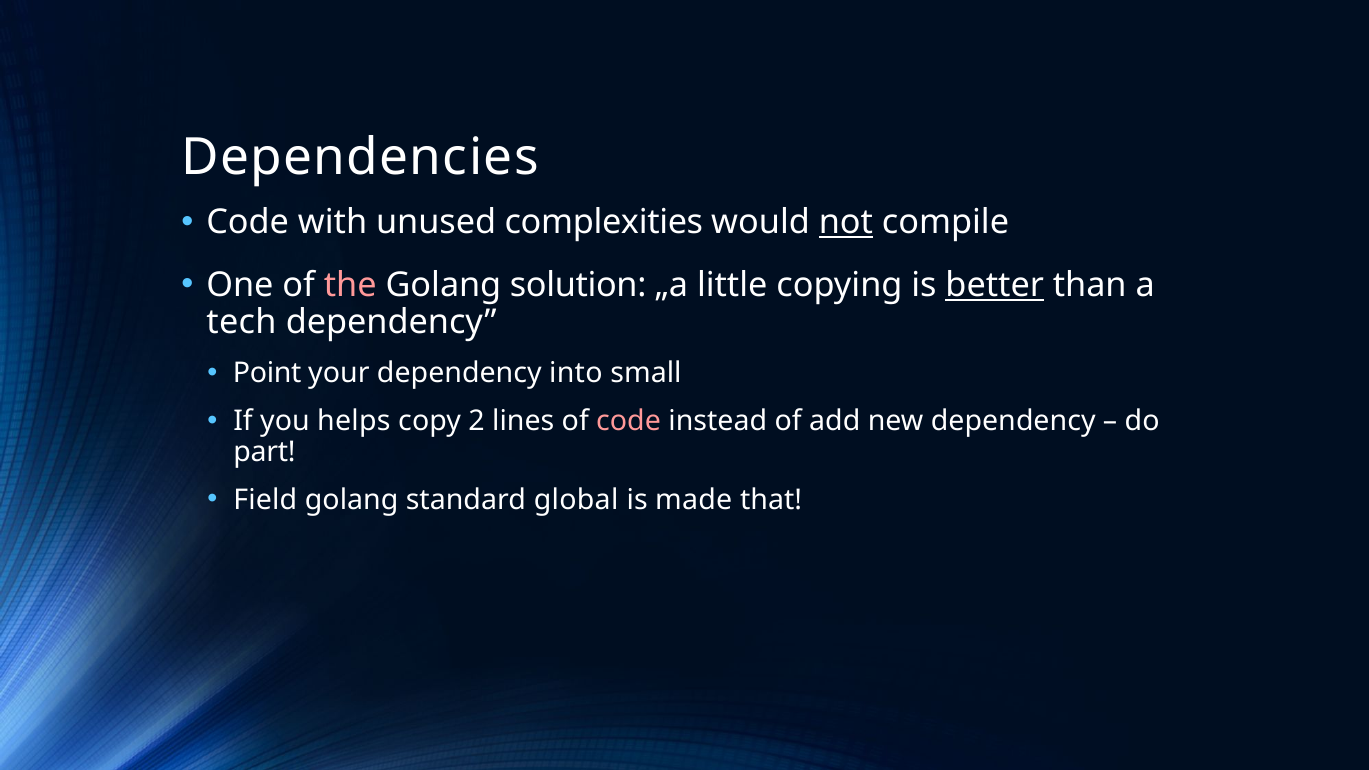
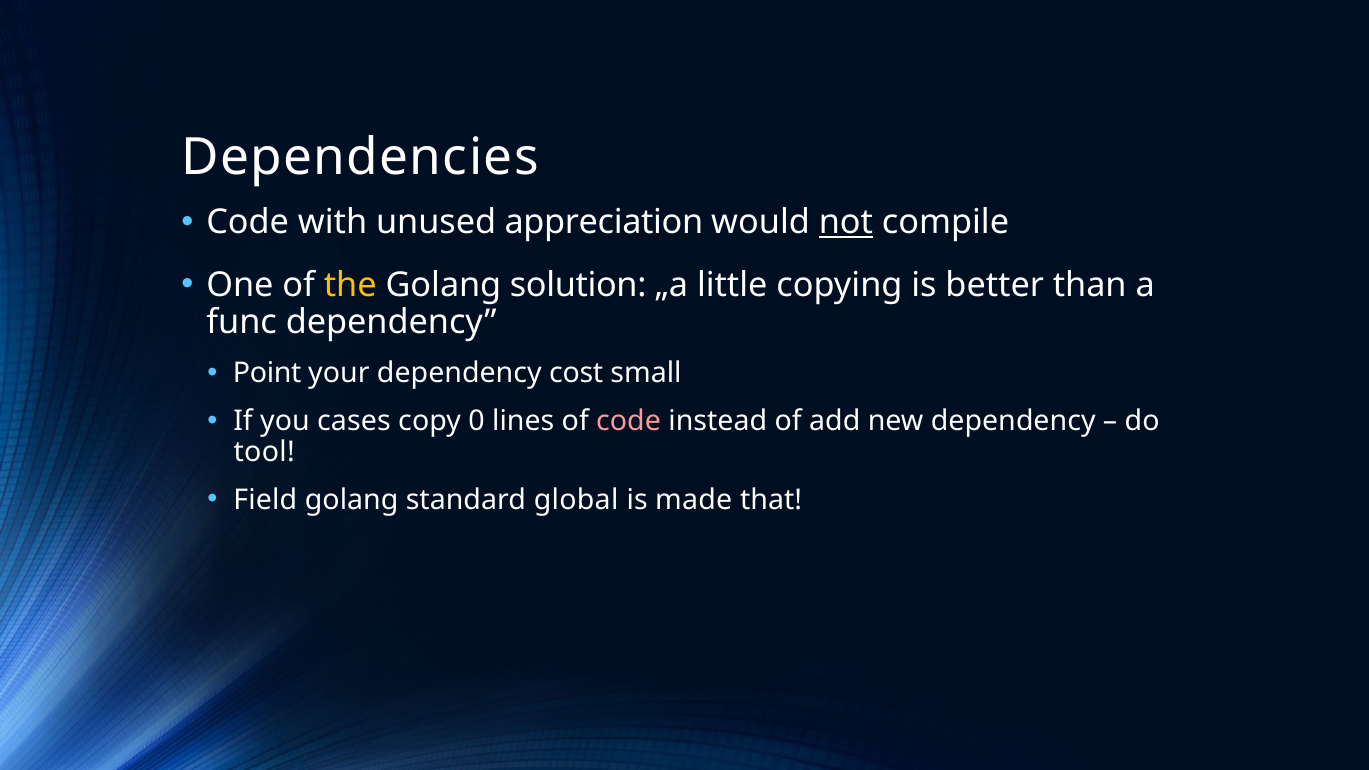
complexities: complexities -> appreciation (604, 223)
the colour: pink -> yellow (350, 285)
better underline: present -> none (995, 285)
tech: tech -> func (242, 322)
into: into -> cost (576, 373)
helps: helps -> cases (354, 421)
2: 2 -> 0 (477, 421)
part: part -> tool (264, 452)
